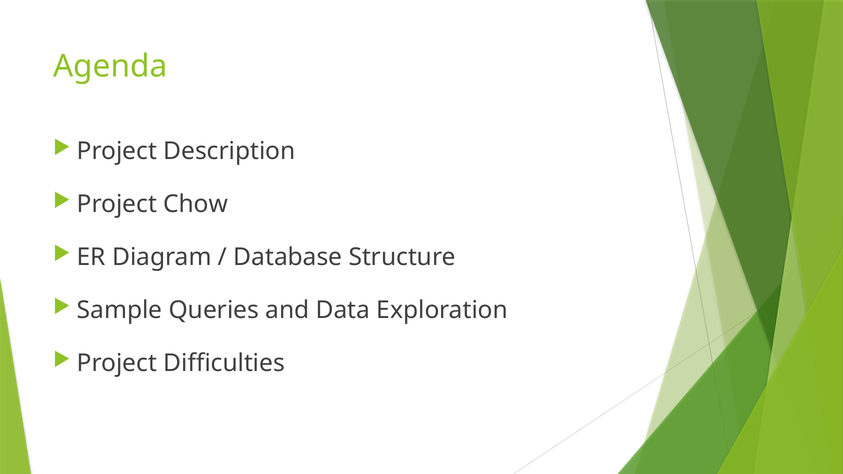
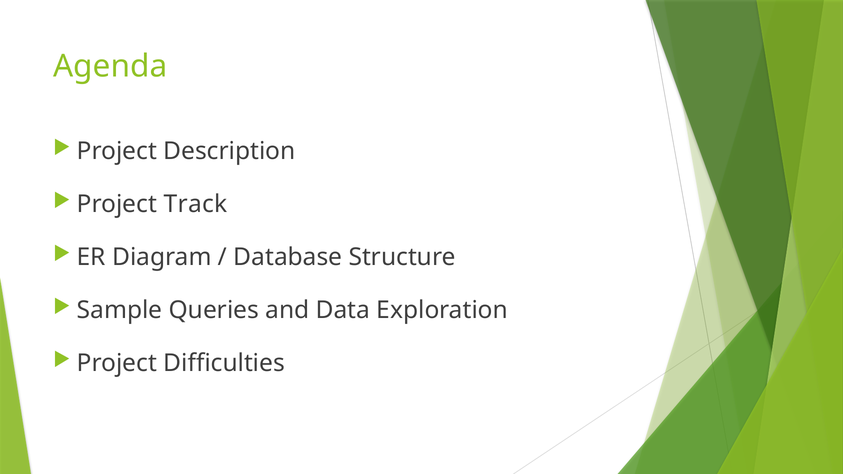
Chow: Chow -> Track (195, 204)
